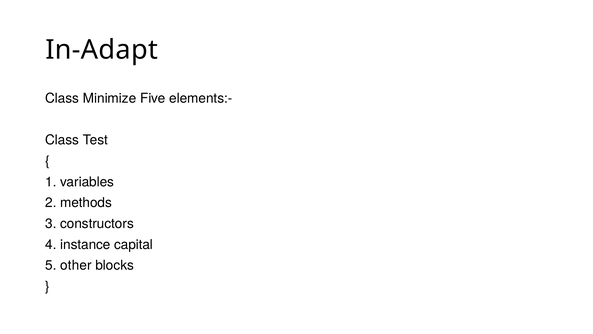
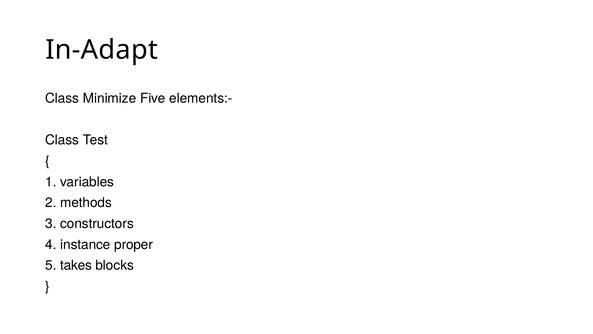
capital: capital -> proper (134, 244)
other: other -> takes (76, 265)
